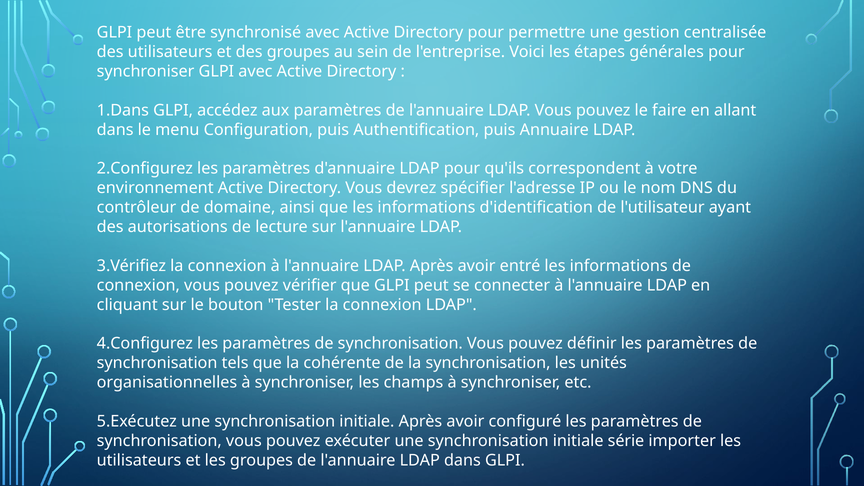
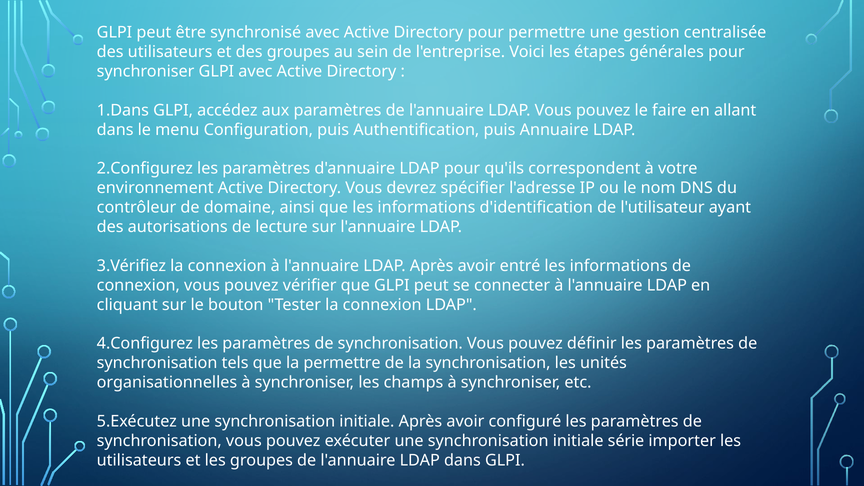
la cohérente: cohérente -> permettre (342, 363)
